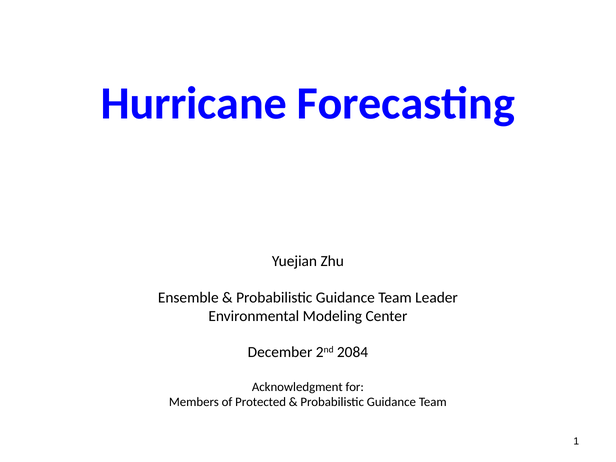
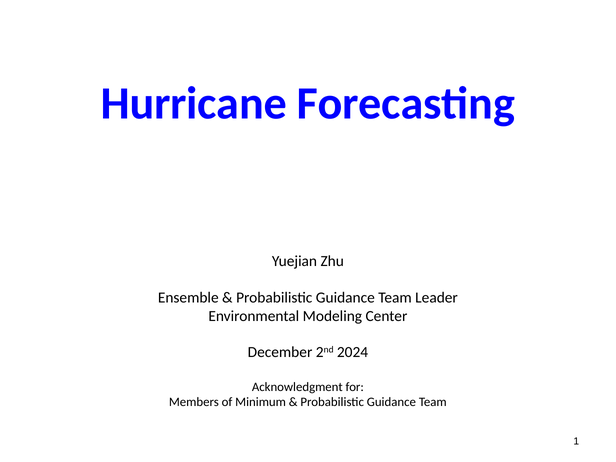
2084: 2084 -> 2024 (353, 352)
Protected: Protected -> Minimum (261, 402)
